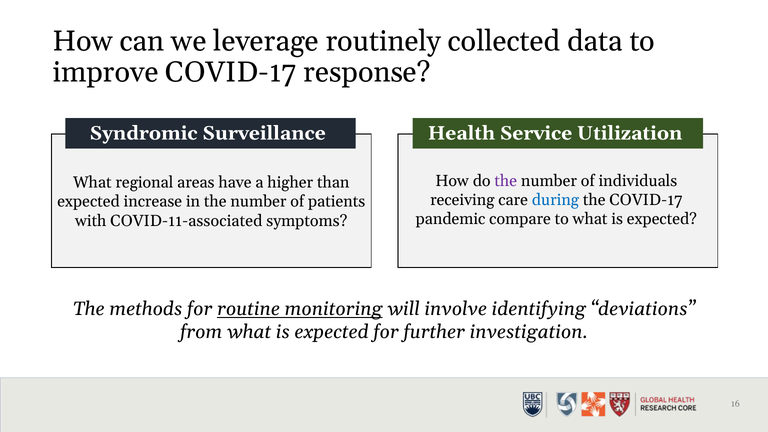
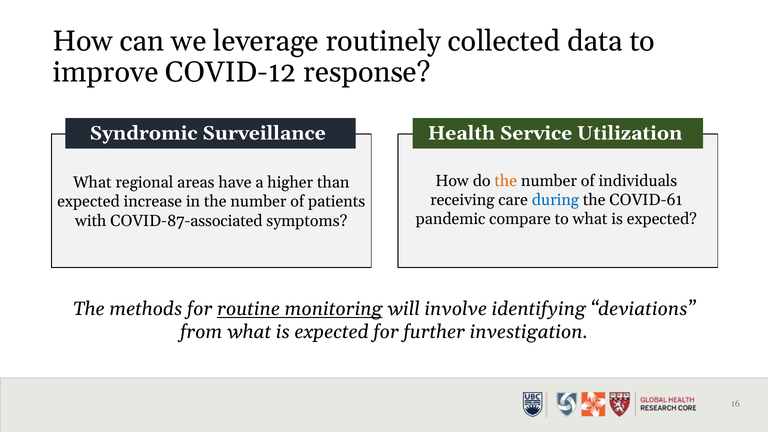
improve COVID-17: COVID-17 -> COVID-12 (231, 72)
the colour: purple -> orange (506, 181)
the COVID-17: COVID-17 -> COVID-61 (646, 200)
COVID-11-associated: COVID-11-associated -> COVID-87-associated (186, 221)
